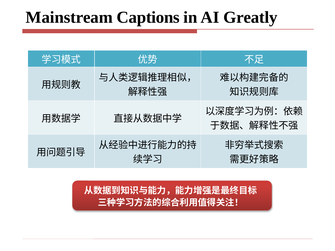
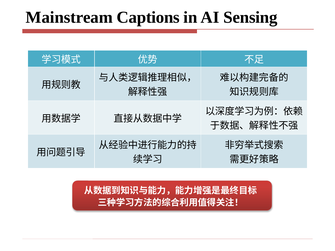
Greatly: Greatly -> Sensing (251, 17)
